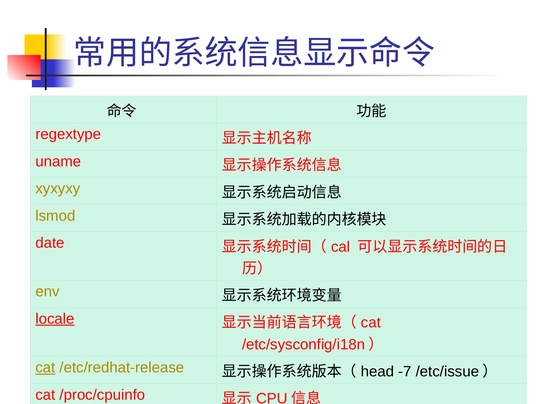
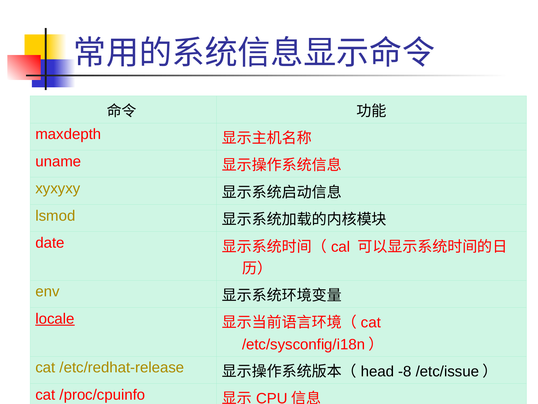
regextype: regextype -> maxdepth (68, 134)
cat underline: present -> none (45, 367)
-7: -7 -> -8 (405, 371)
